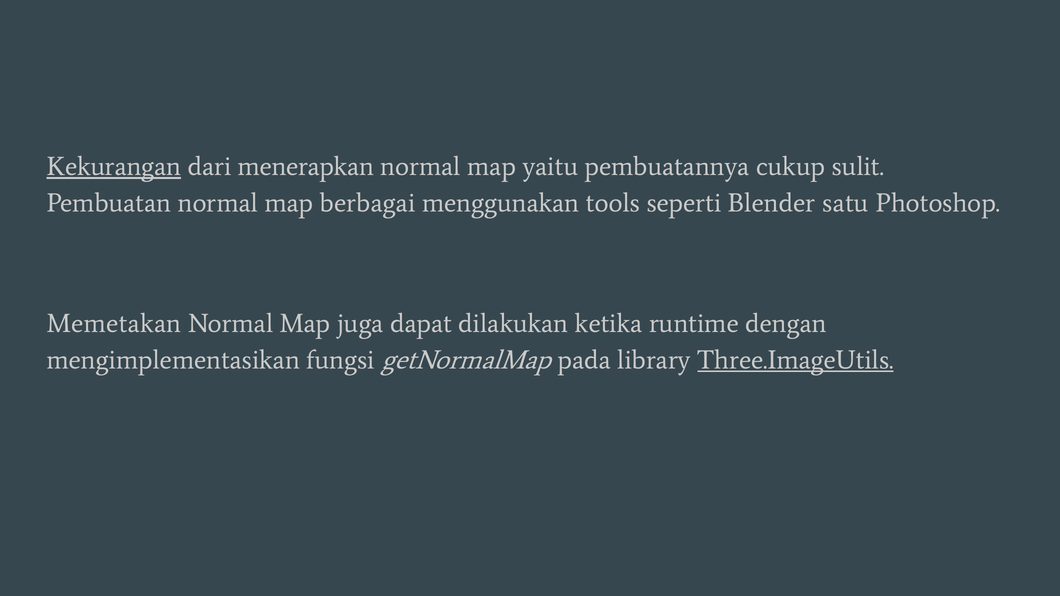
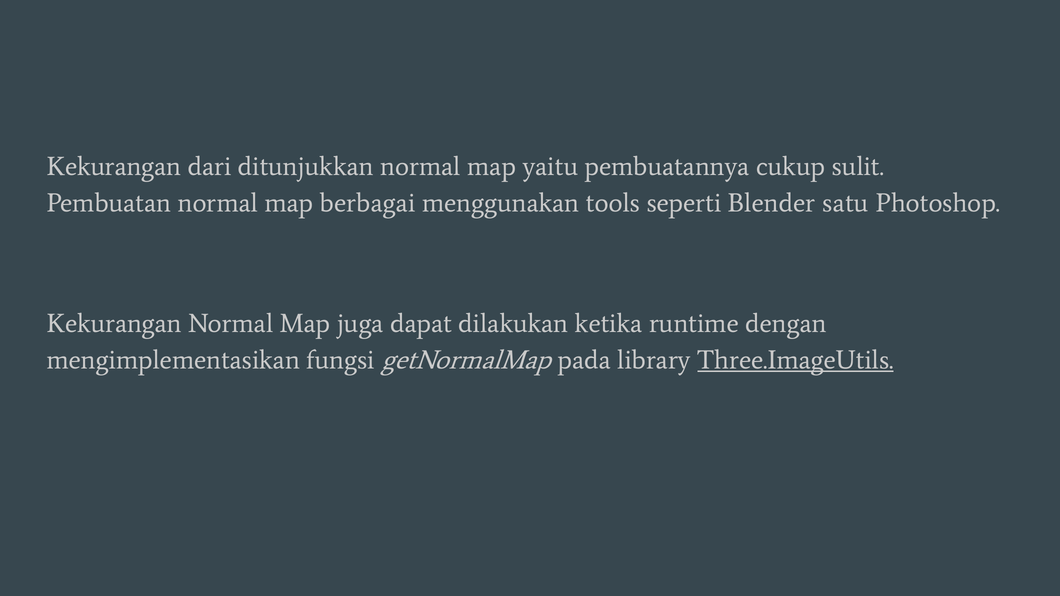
Kekurangan underline: present -> none (114, 167)
menerapkan: menerapkan -> ditunjukkan (306, 167)
Memetakan: Memetakan -> Kekurangan (114, 323)
